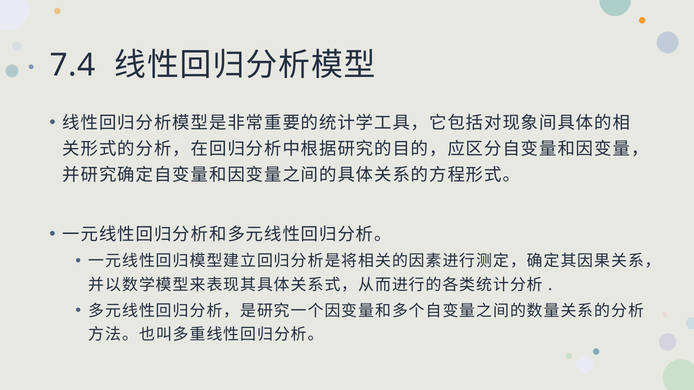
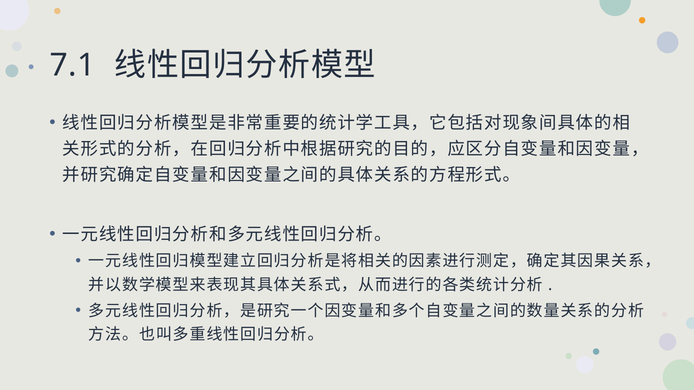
7.4: 7.4 -> 7.1 (73, 66)
